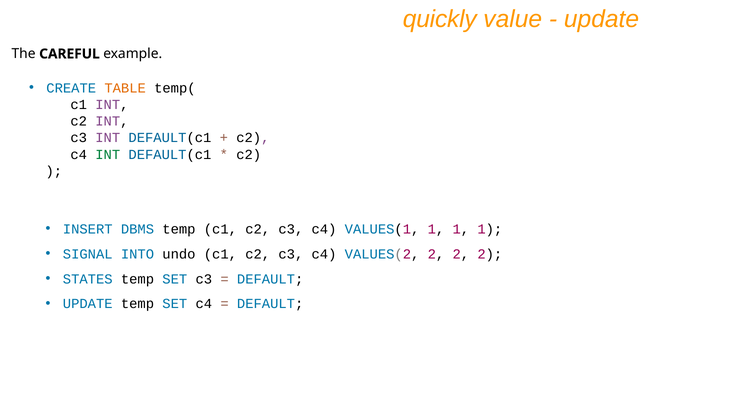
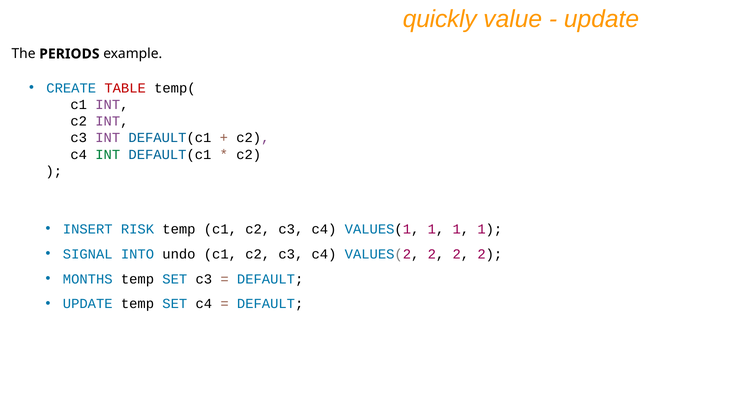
CAREFUL: CAREFUL -> PERIODS (69, 54)
TABLE colour: orange -> red (125, 88)
DBMS: DBMS -> RISK (137, 229)
STATES: STATES -> MONTHS (88, 279)
